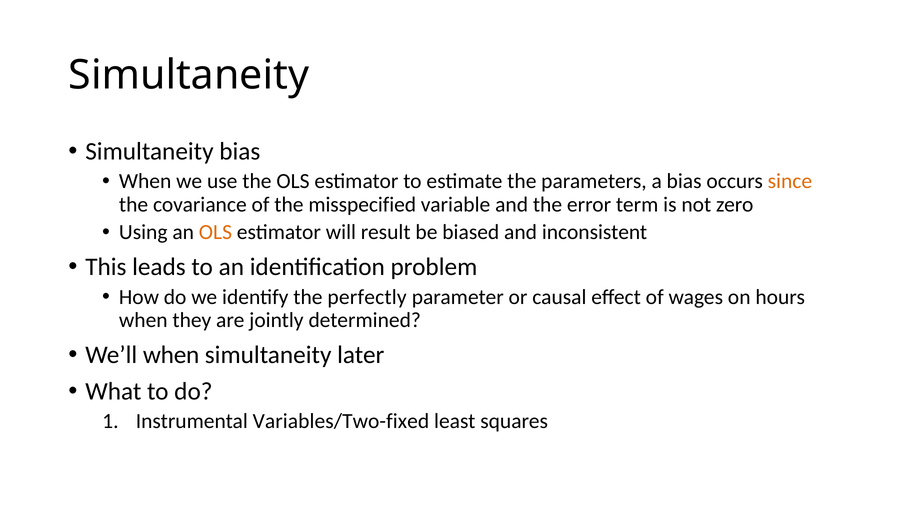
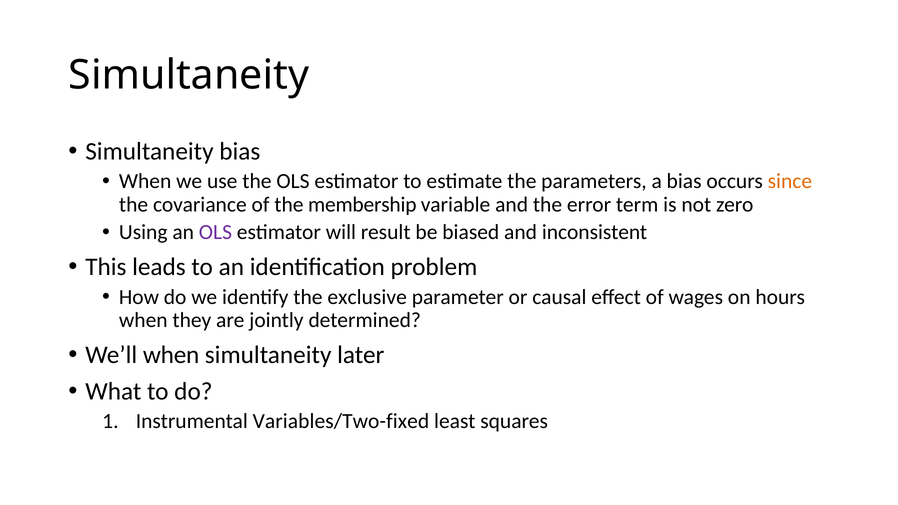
misspecified: misspecified -> membership (362, 205)
OLS colour: orange -> purple (215, 232)
perfectly: perfectly -> exclusive (367, 297)
